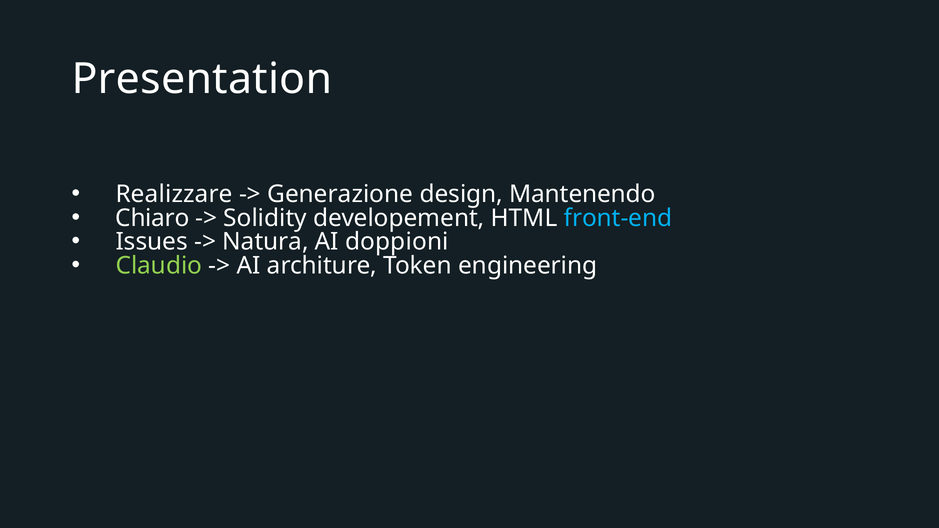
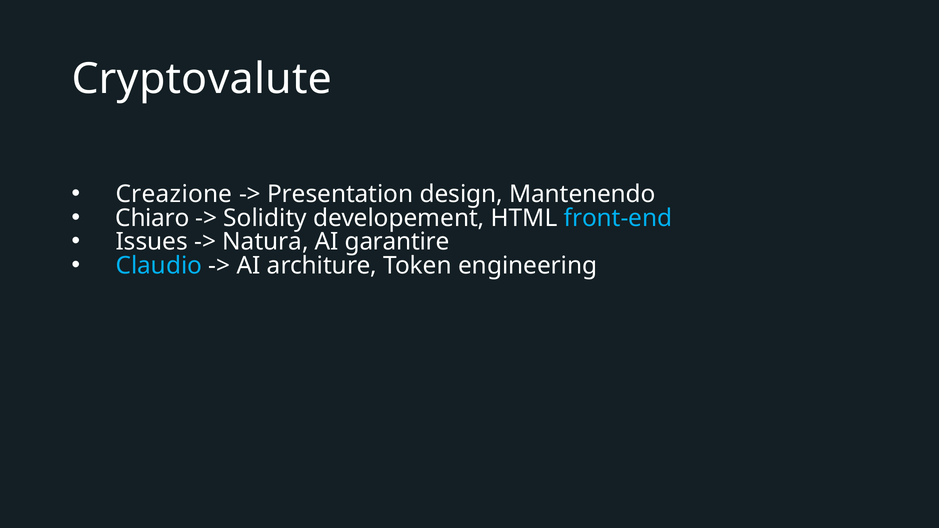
Presentation: Presentation -> Cryptovalute (202, 79)
Realizzare: Realizzare -> Creazione (174, 194)
Generazione: Generazione -> Presentation (340, 194)
doppioni: doppioni -> garantire (397, 242)
Claudio colour: light green -> light blue (159, 266)
